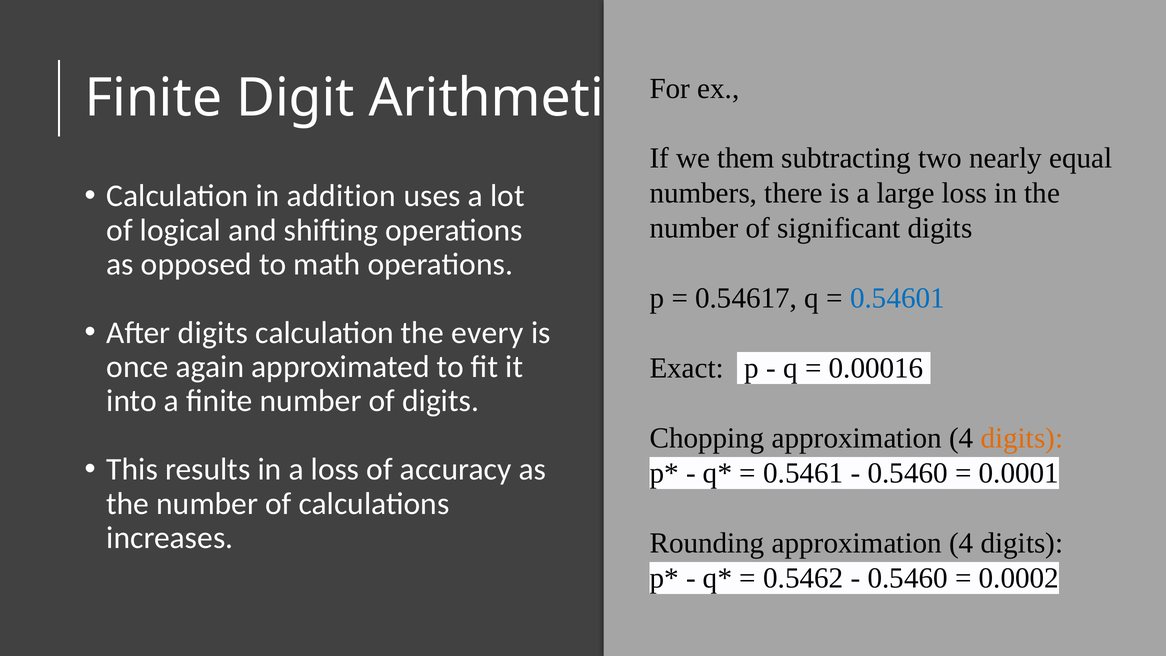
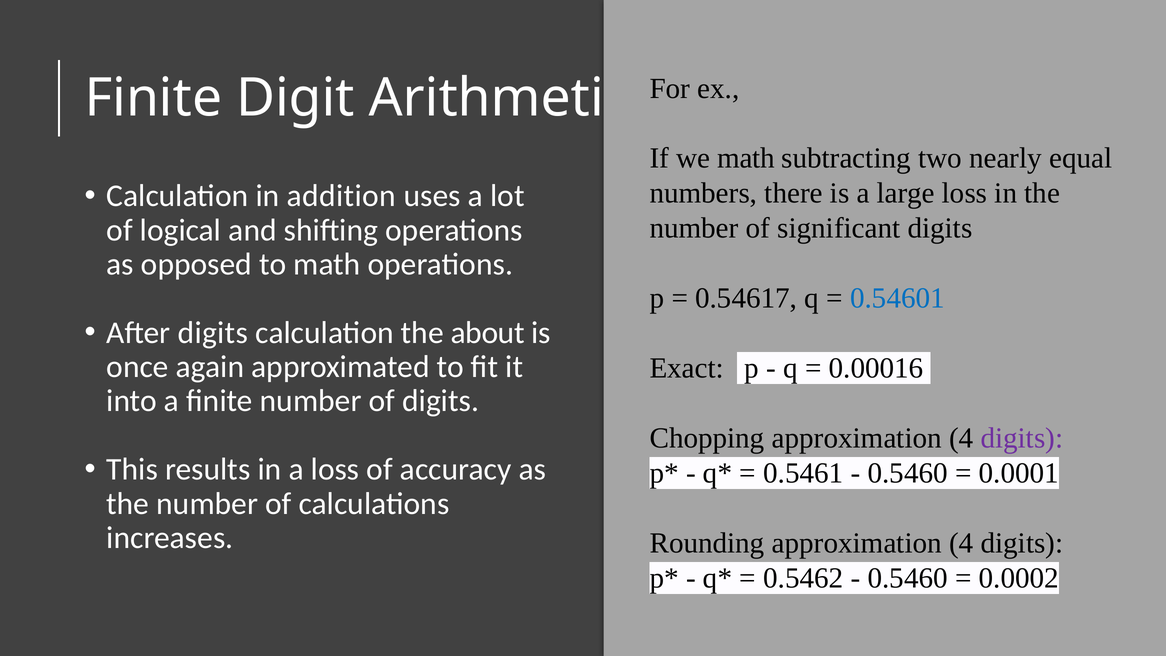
we them: them -> math (746, 158)
every: every -> about (488, 333)
digits colour: orange -> purple (1022, 438)
